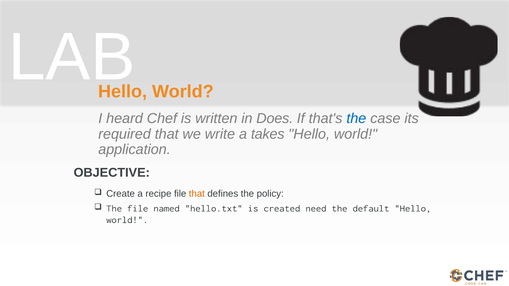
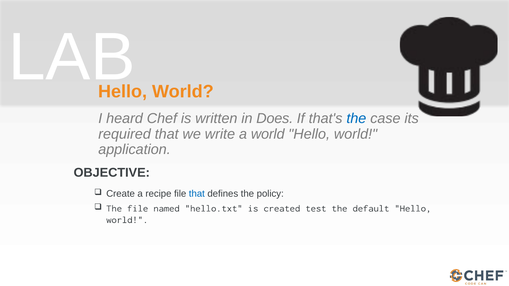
a takes: takes -> world (268, 134)
that colour: orange -> blue (197, 194)
need: need -> test (316, 209)
